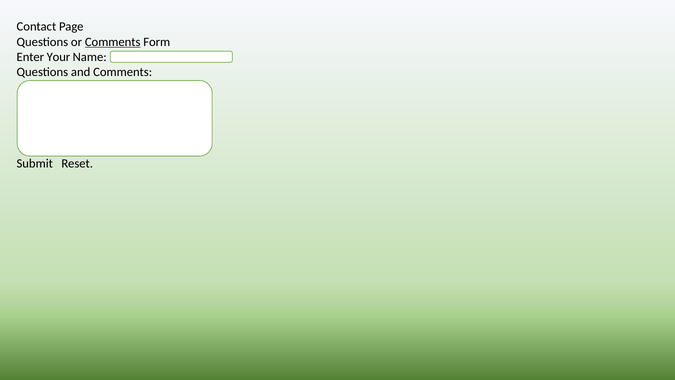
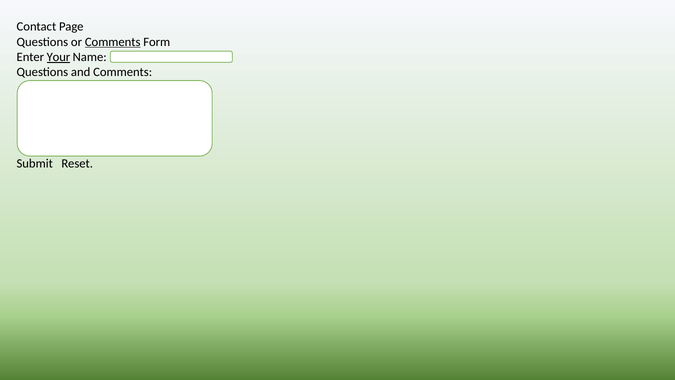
Your underline: none -> present (58, 57)
